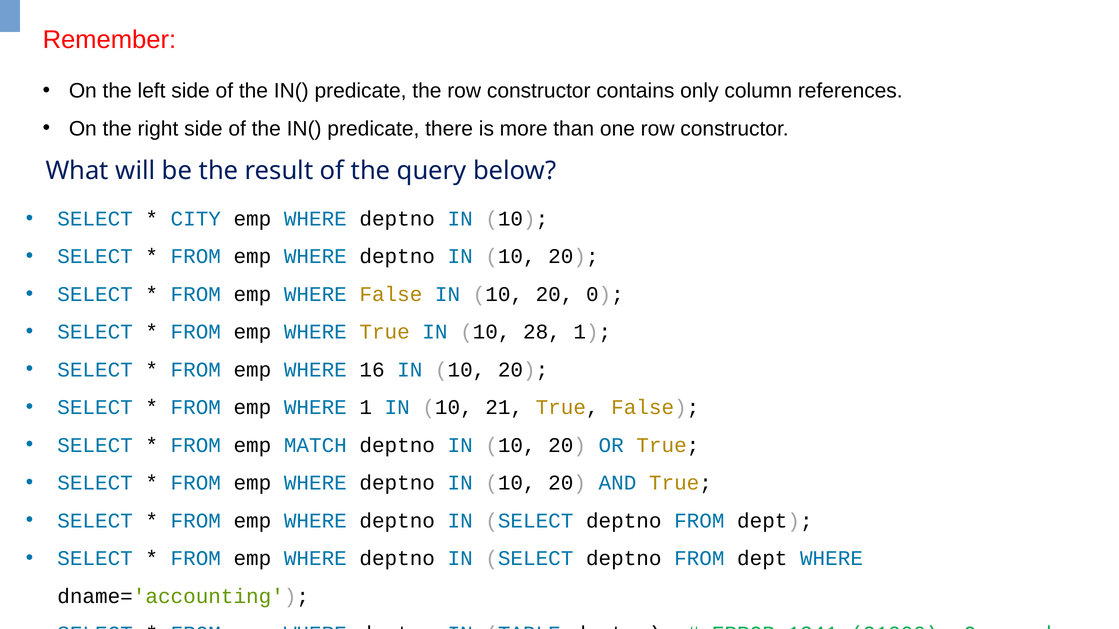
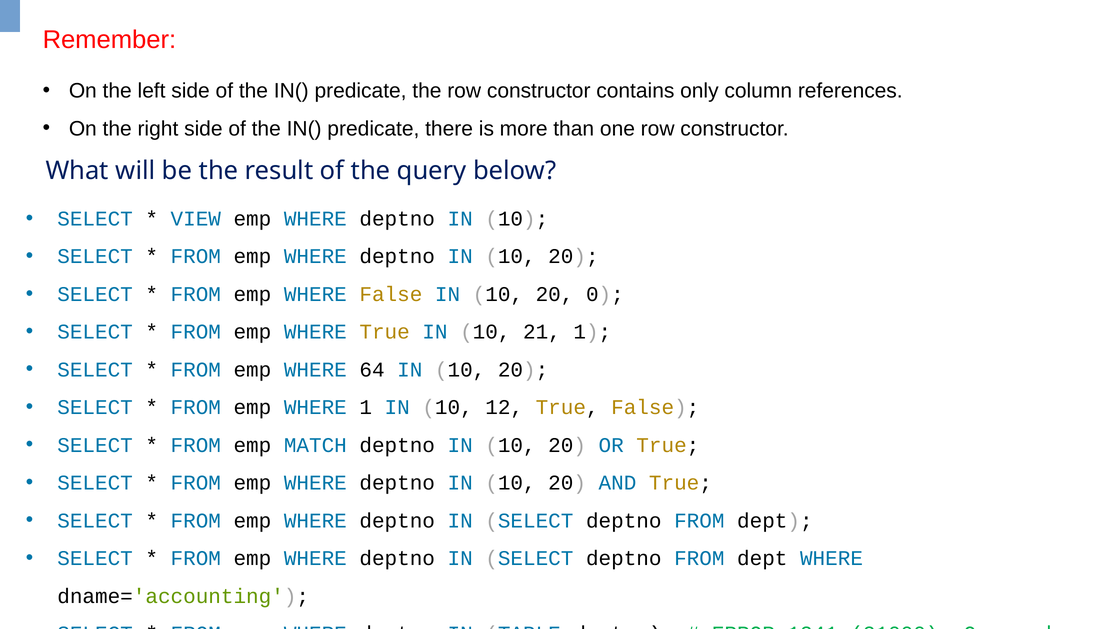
CITY: CITY -> VIEW (196, 219)
28: 28 -> 21 (542, 332)
16: 16 -> 64 (372, 370)
21: 21 -> 12 (504, 408)
